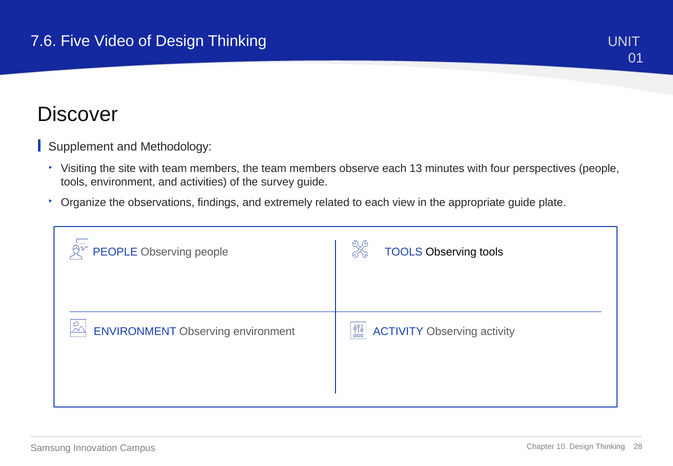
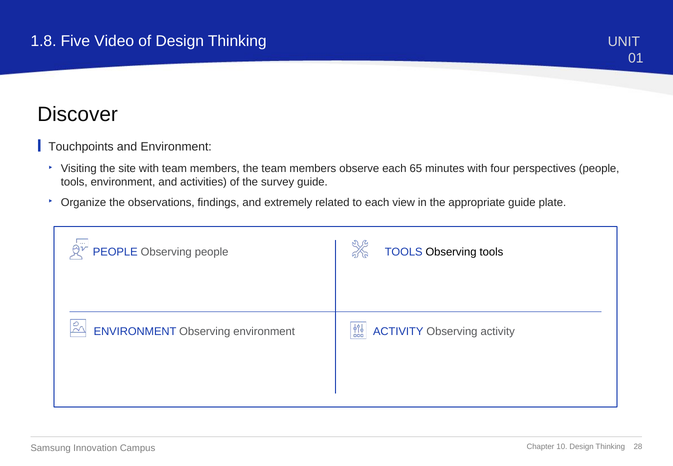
7.6: 7.6 -> 1.8 (44, 41)
Supplement: Supplement -> Touchpoints (81, 147)
and Methodology: Methodology -> Environment (176, 147)
13: 13 -> 65 (416, 168)
